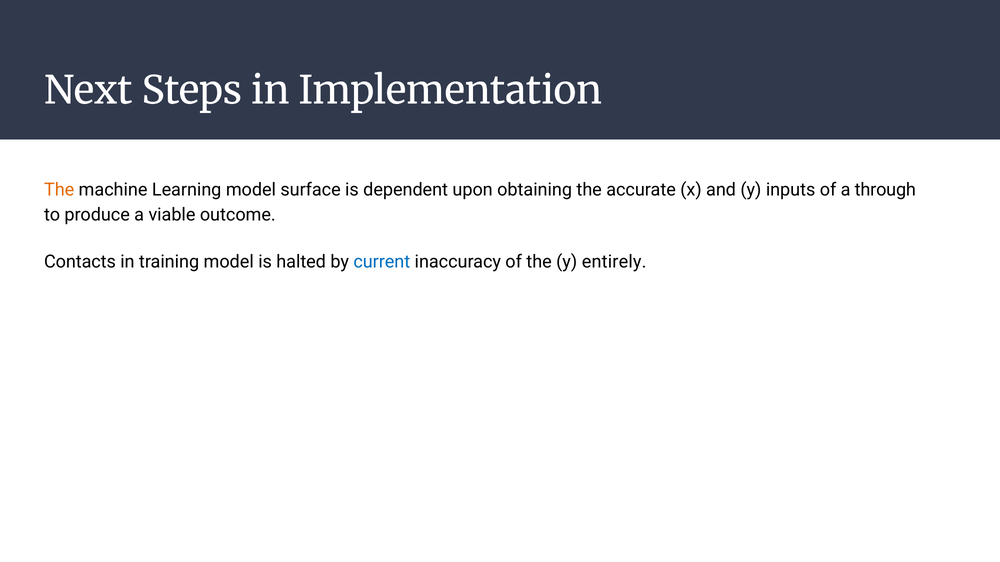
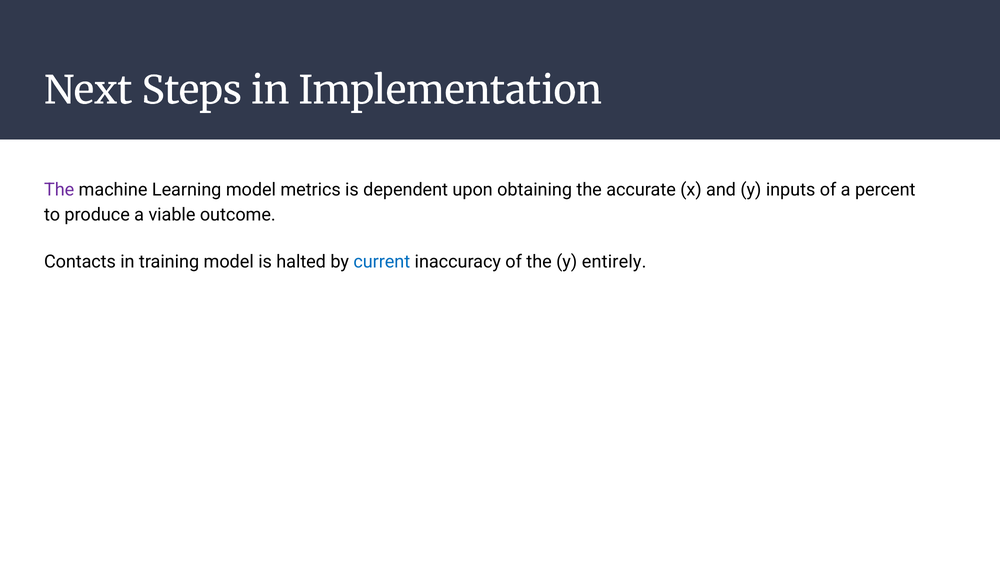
The colour: orange -> purple (59, 190)
surface: surface -> metrics (311, 190)
through: through -> percent (885, 190)
